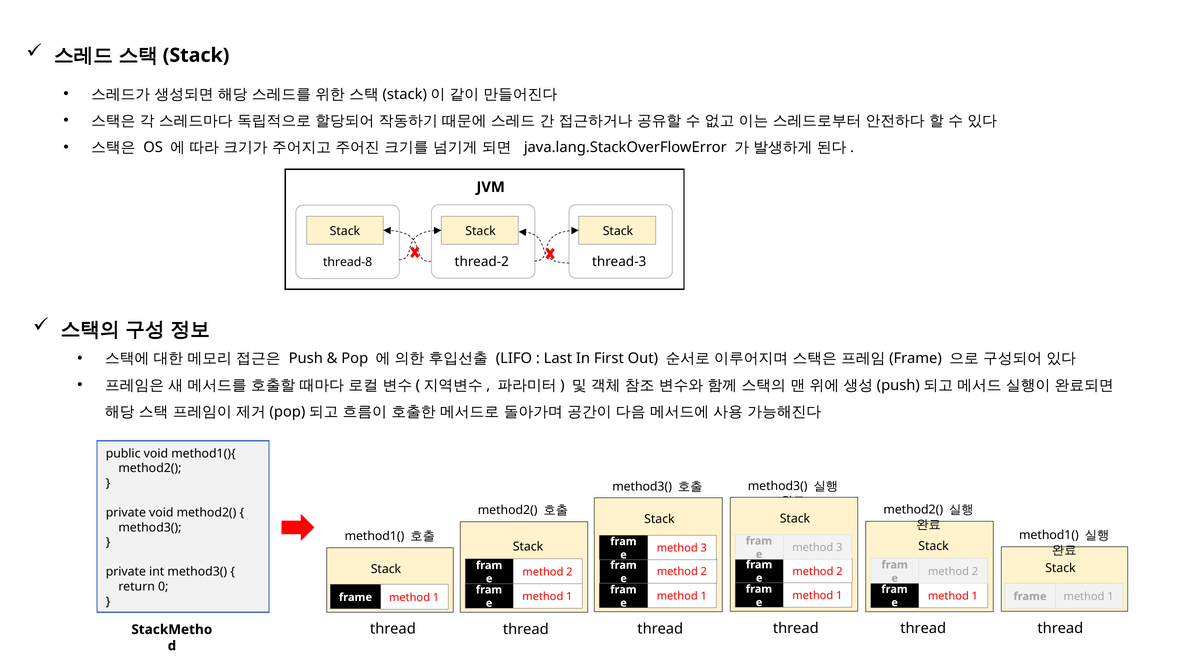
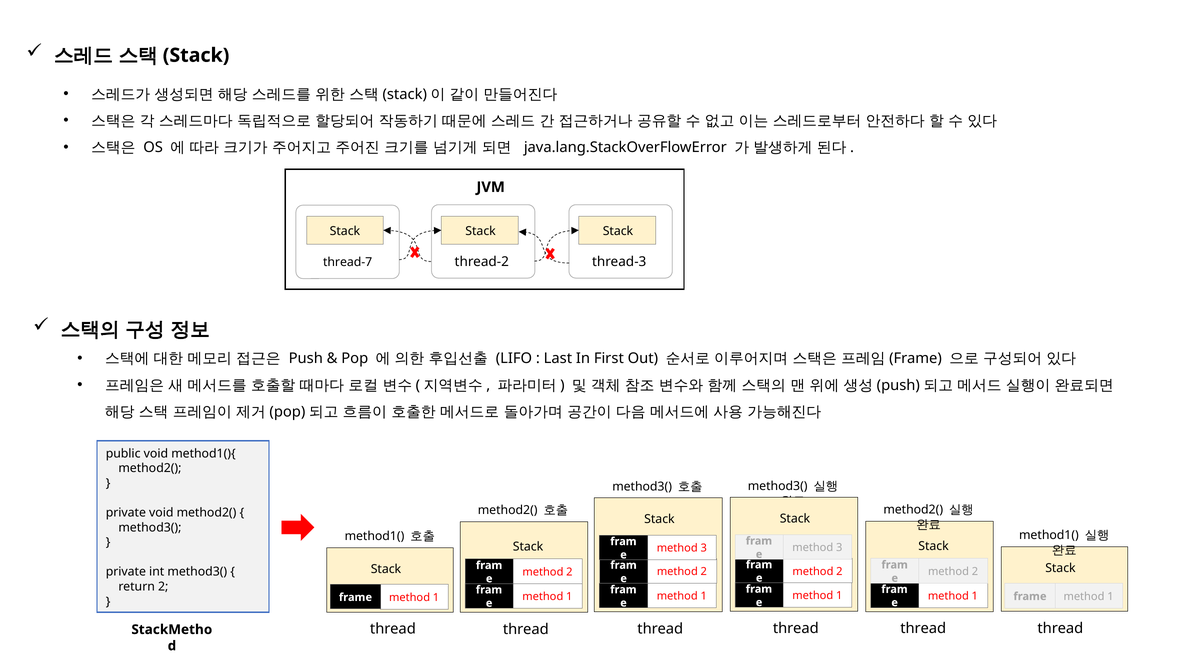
thread-8: thread-8 -> thread-7 (348, 262)
return 0: 0 -> 2 (163, 587)
